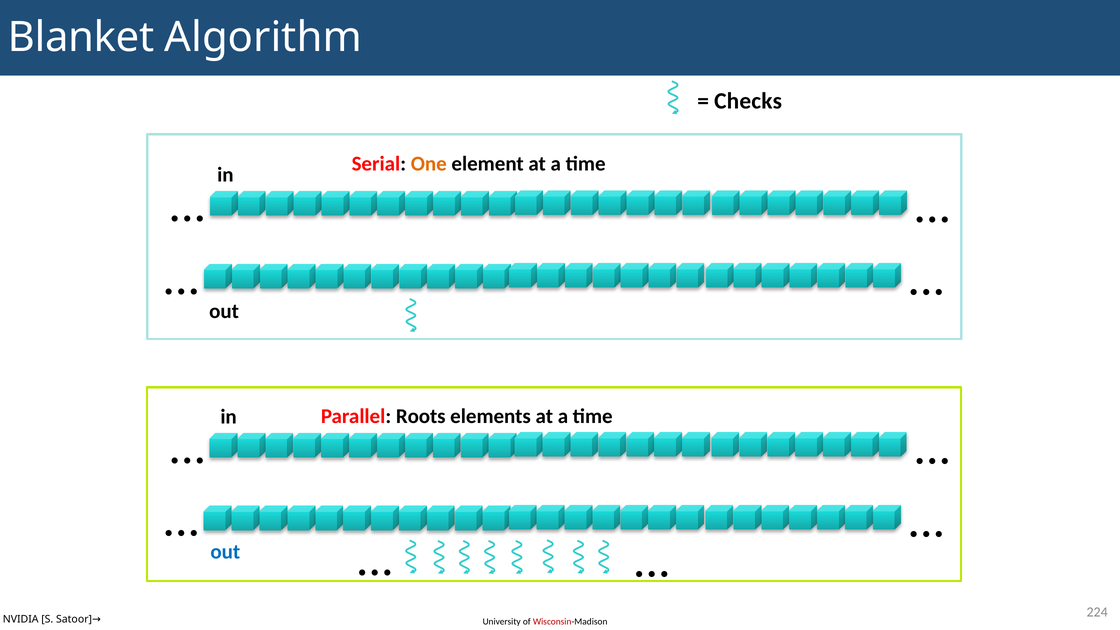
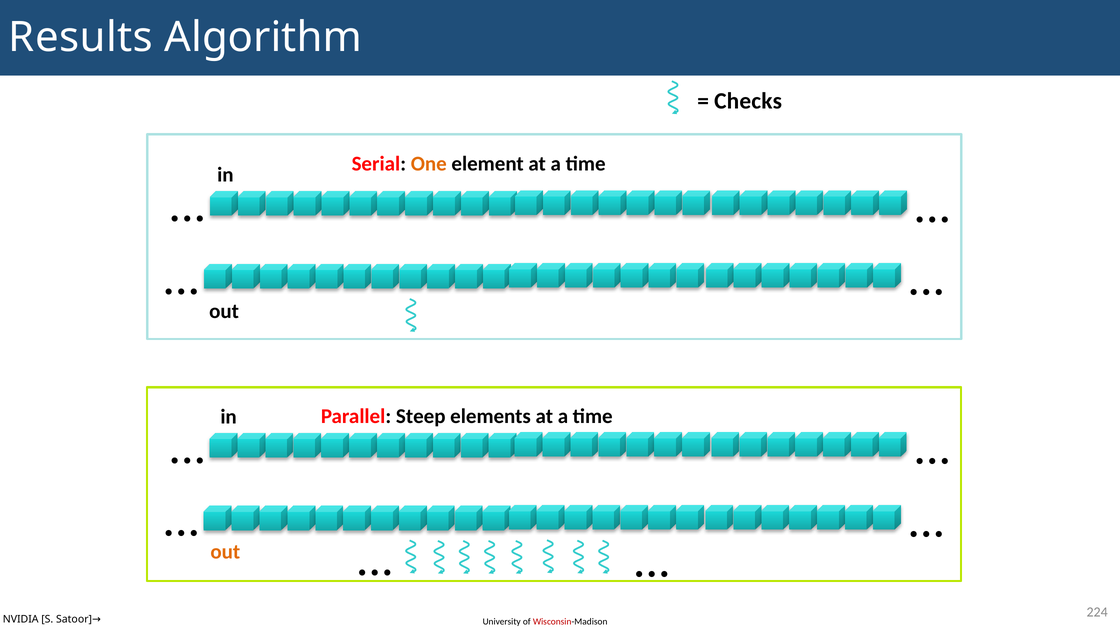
Blanket: Blanket -> Results (81, 38)
Roots: Roots -> Steep (421, 416)
out colour: blue -> orange (225, 552)
